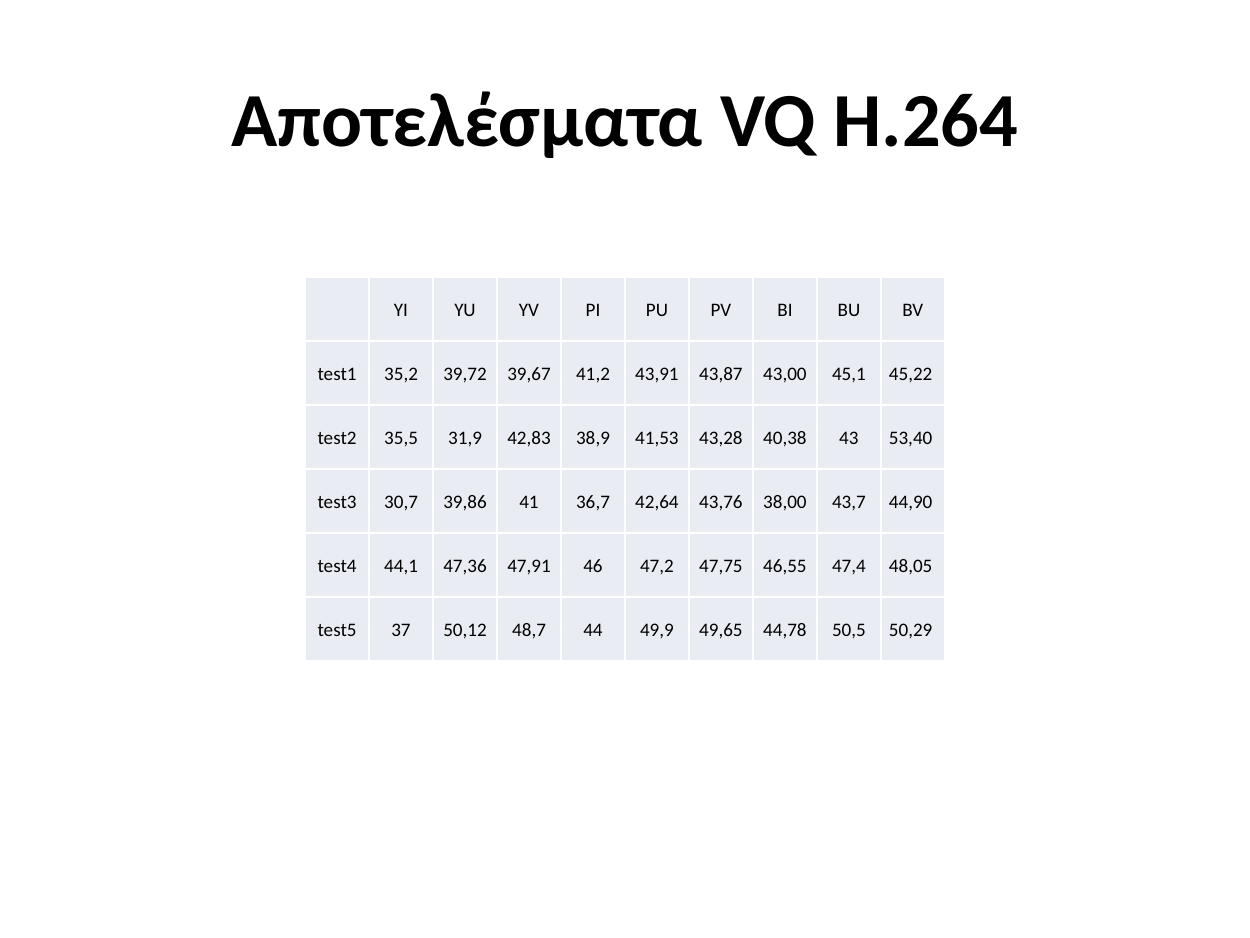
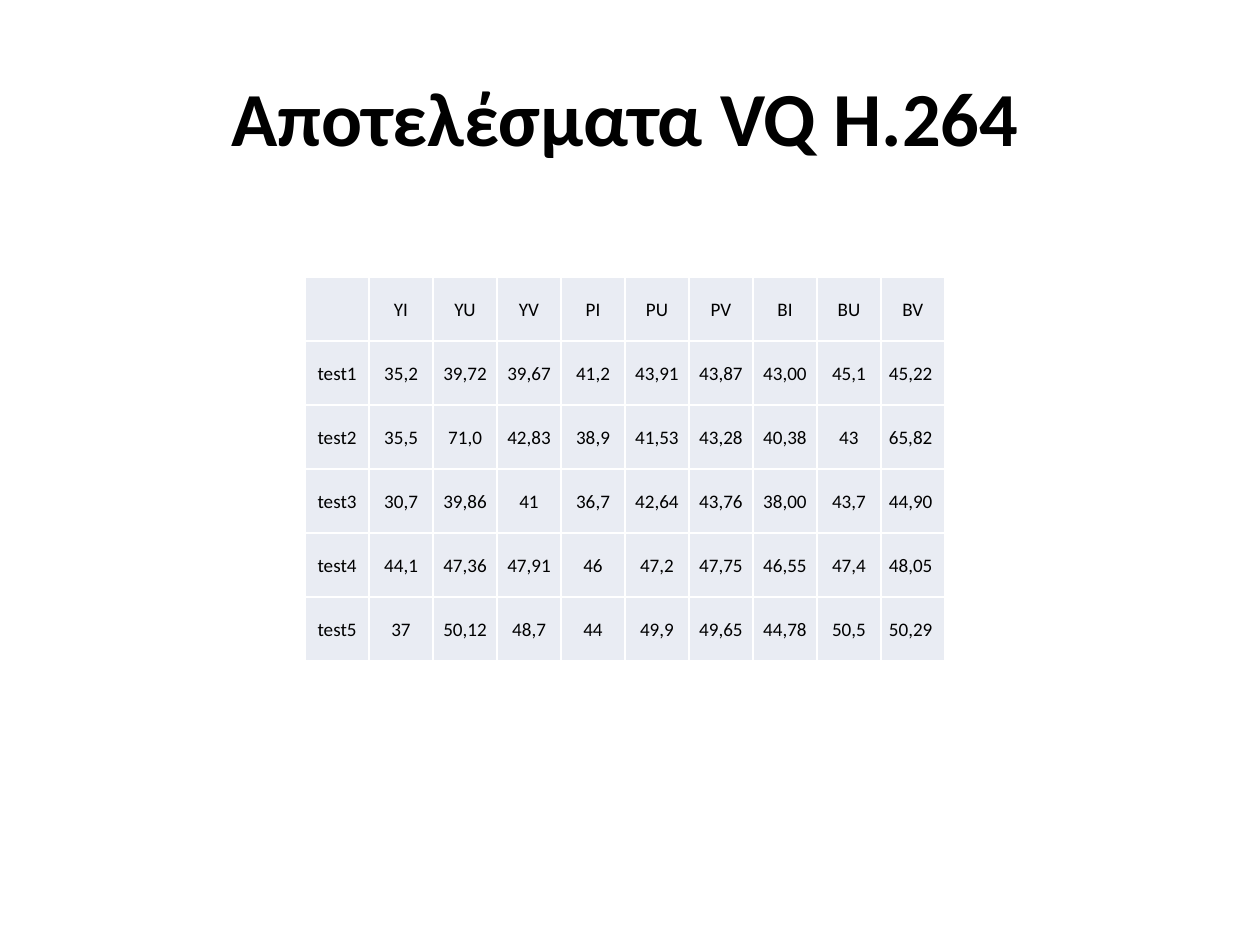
31,9: 31,9 -> 71,0 (465, 438)
53,40: 53,40 -> 65,82 (911, 438)
